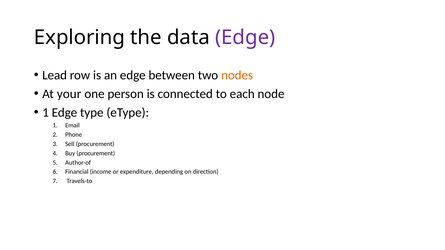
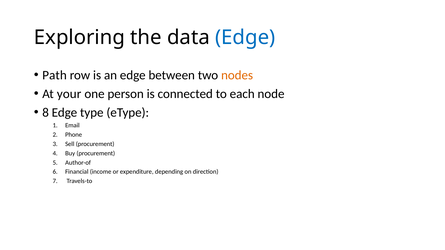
Edge colour: purple -> blue (245, 37)
Lead: Lead -> Path (55, 75)
1: 1 -> 8 (46, 113)
